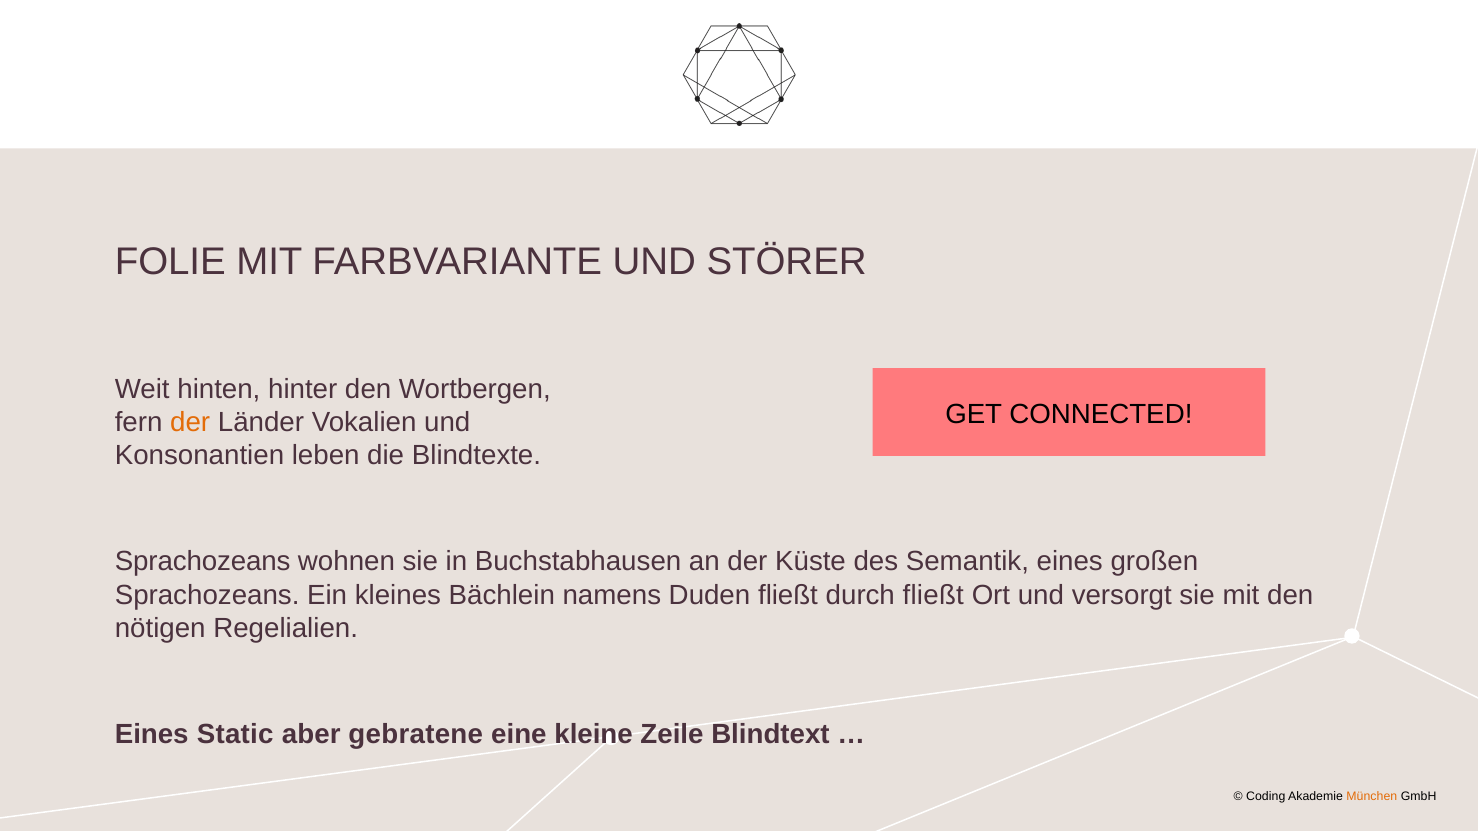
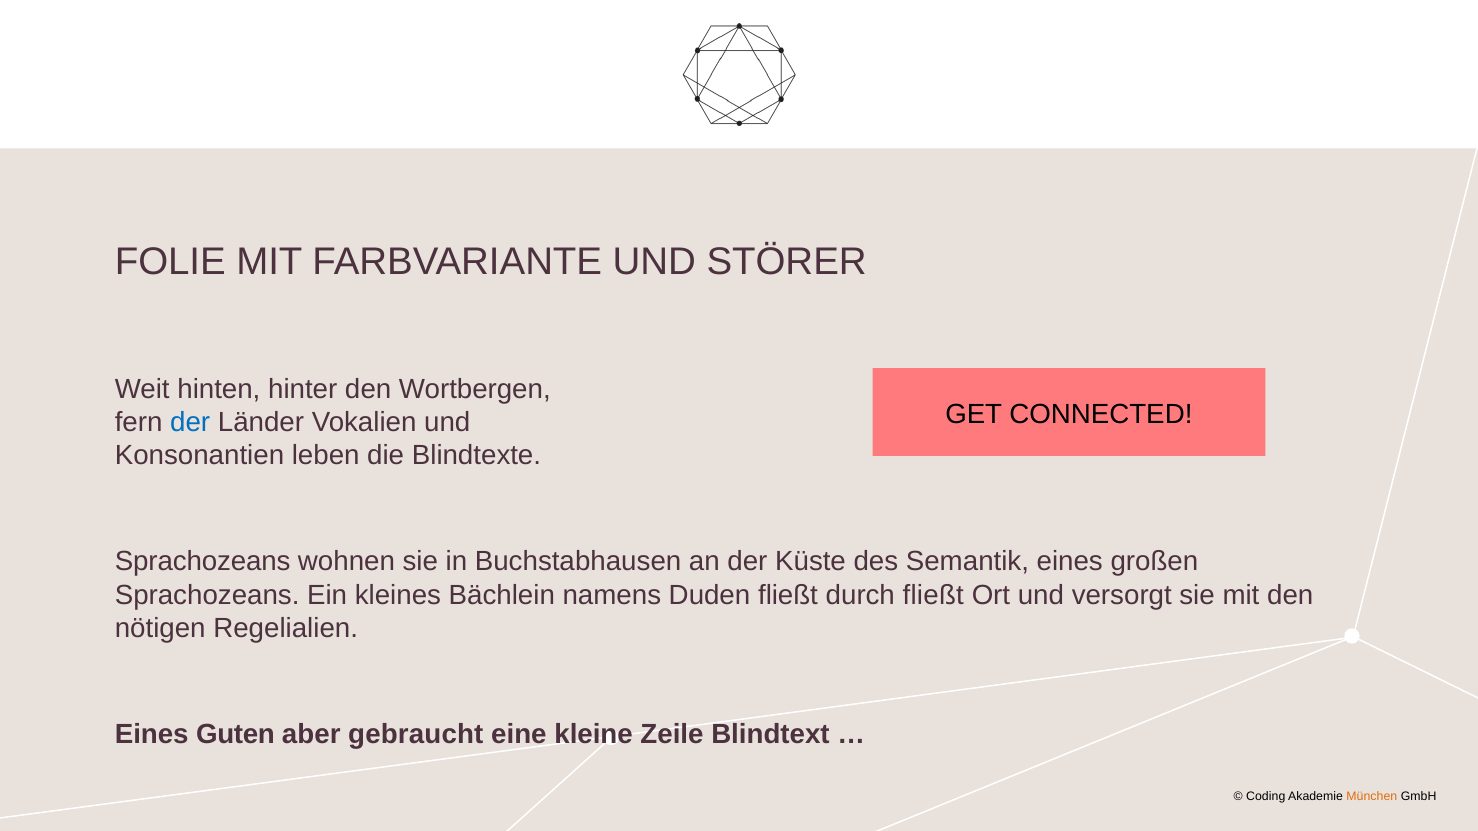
der colour: orange -> blue (190, 423)
Static: Static -> Guten (235, 735)
gebratene: gebratene -> gebraucht (416, 735)
